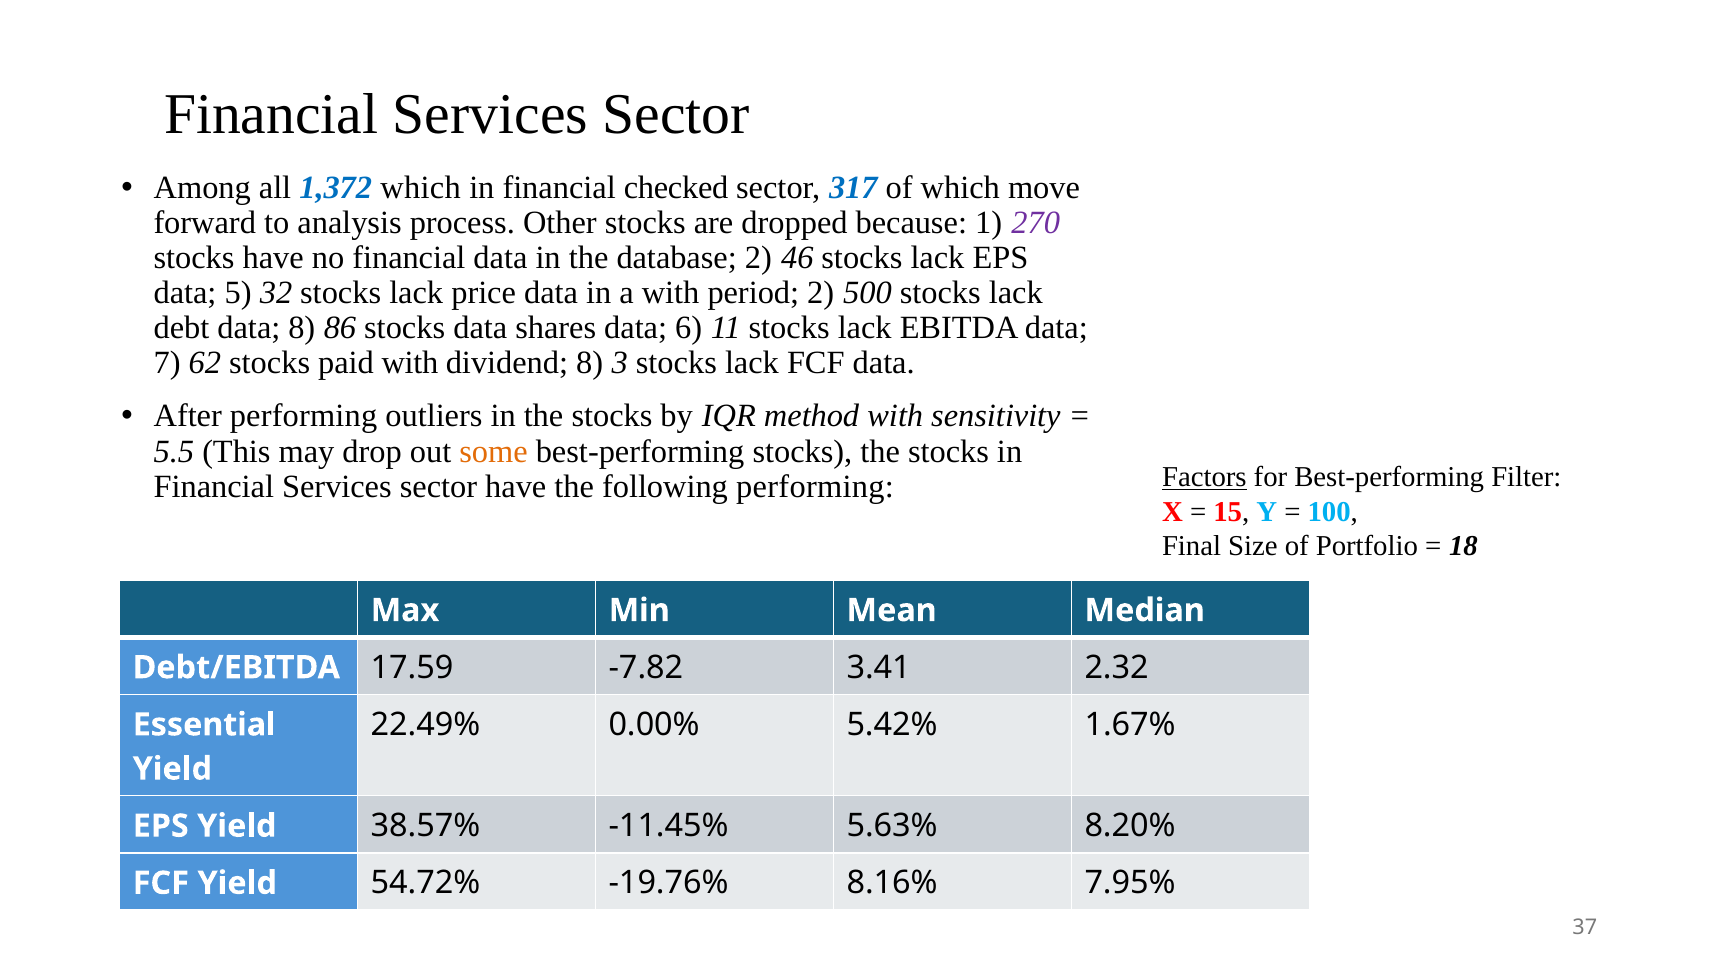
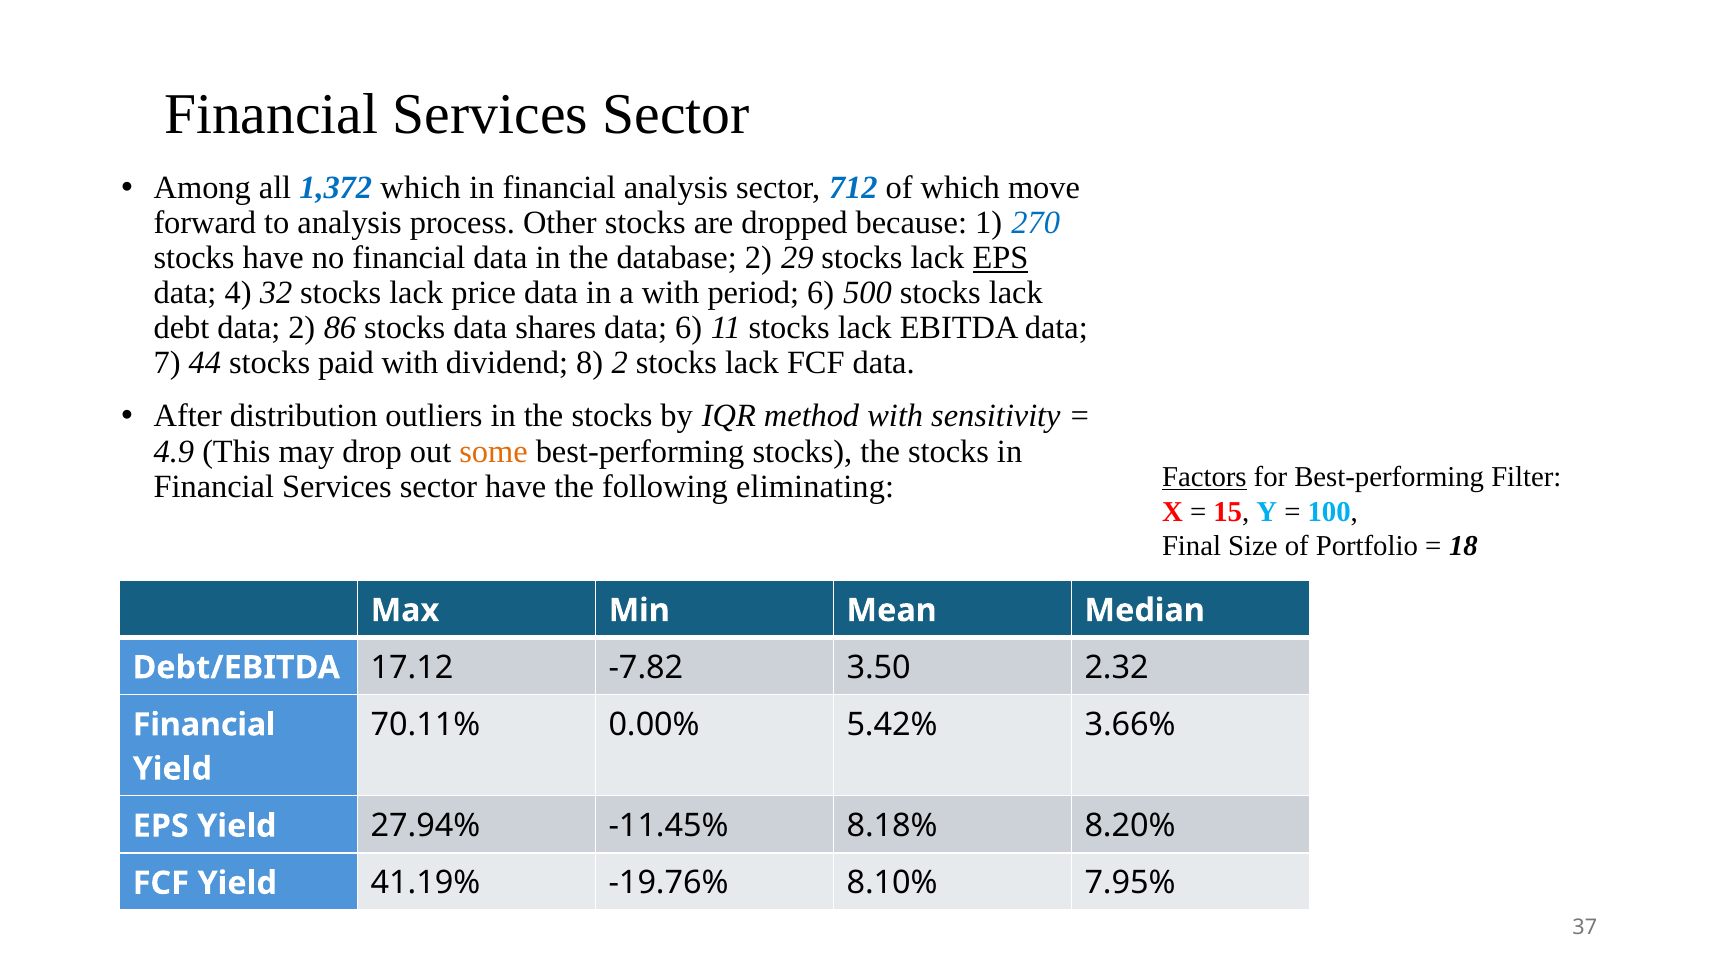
financial checked: checked -> analysis (676, 188)
317: 317 -> 712 (853, 188)
270 colour: purple -> blue (1036, 223)
46: 46 -> 29 (797, 258)
EPS underline: none -> present (1000, 258)
5: 5 -> 4 (238, 293)
period 2: 2 -> 6 (821, 293)
data 8: 8 -> 2 (302, 328)
62: 62 -> 44 (205, 363)
8 3: 3 -> 2 (620, 363)
After performing: performing -> distribution (304, 416)
5.5: 5.5 -> 4.9 (174, 451)
following performing: performing -> eliminating (815, 486)
17.59: 17.59 -> 17.12 (412, 667)
3.41: 3.41 -> 3.50 (879, 667)
22.49%: 22.49% -> 70.11% (425, 724)
1.67%: 1.67% -> 3.66% (1130, 724)
Essential: Essential -> Financial (204, 724)
38.57%: 38.57% -> 27.94% (425, 826)
5.63%: 5.63% -> 8.18% (892, 826)
54.72%: 54.72% -> 41.19% (425, 883)
8.16%: 8.16% -> 8.10% (892, 883)
